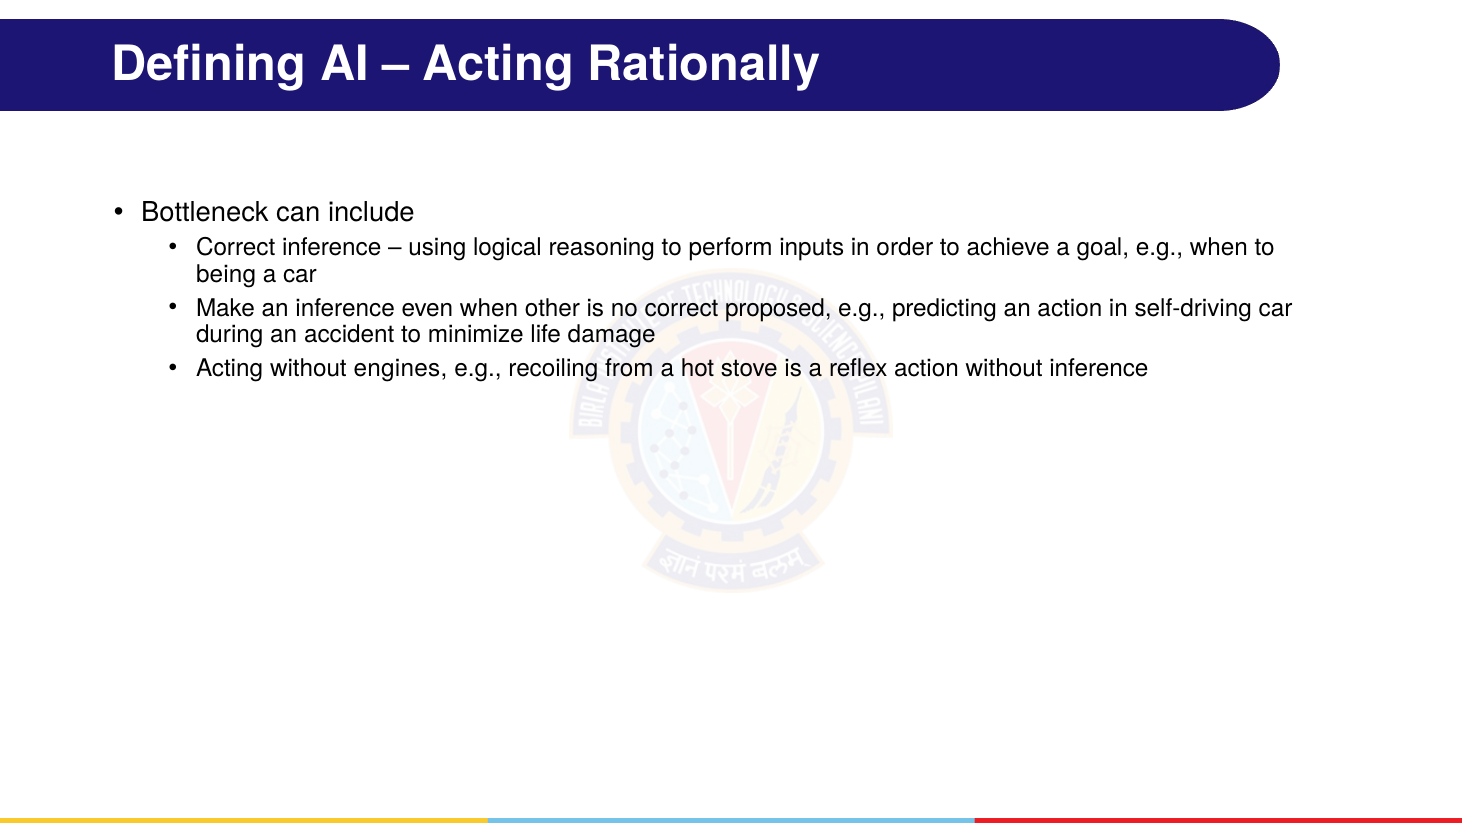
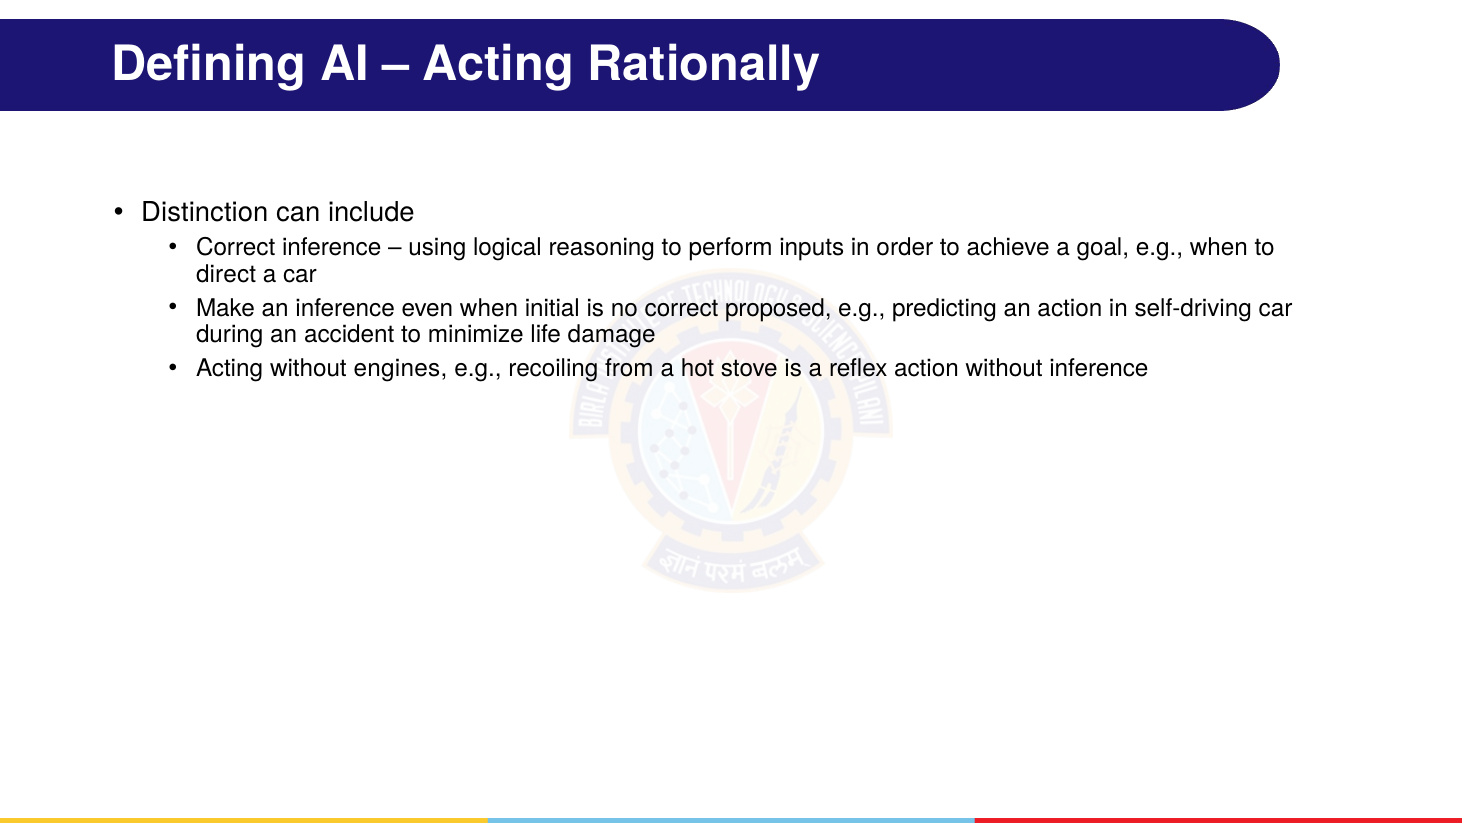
Bottleneck: Bottleneck -> Distinction (205, 212)
being: being -> direct (226, 274)
other: other -> initial (552, 308)
